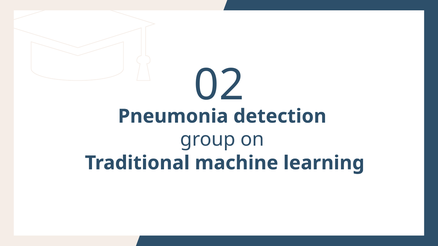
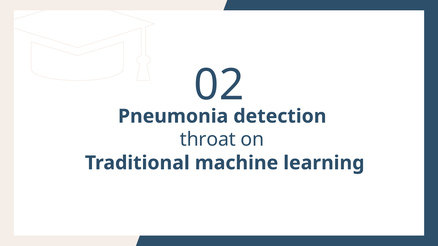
group: group -> throat (208, 140)
